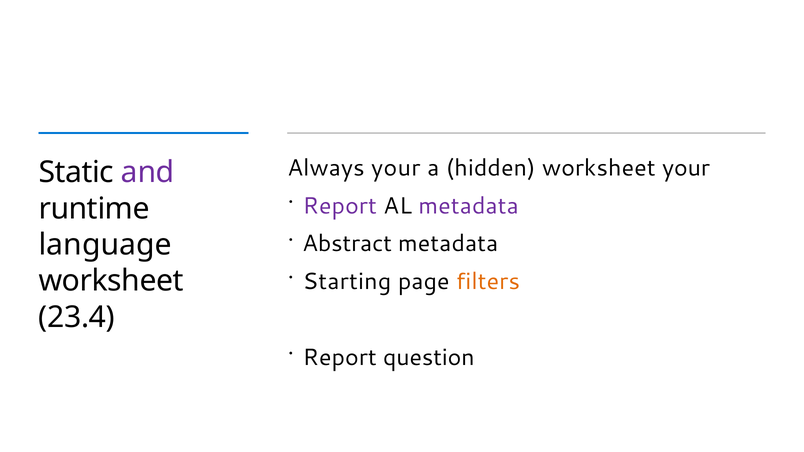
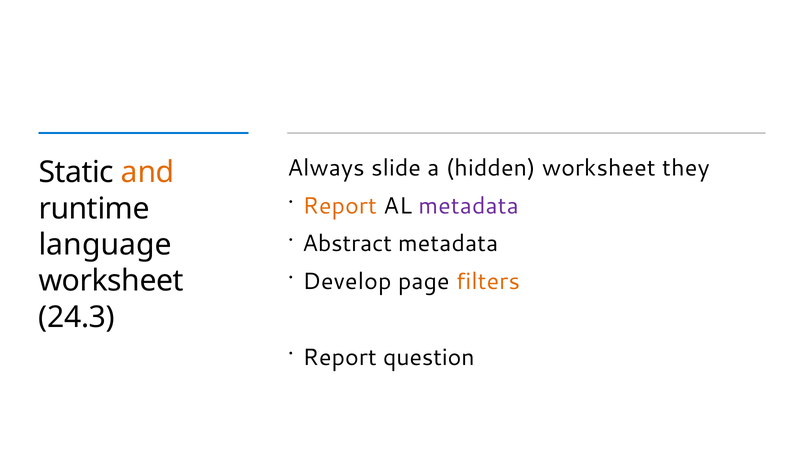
Always your: your -> slide (396, 168)
worksheet your: your -> they (686, 168)
and colour: purple -> orange (148, 173)
Report colour: purple -> orange (340, 206)
Starting: Starting -> Develop (347, 282)
23.4: 23.4 -> 24.3 (77, 317)
